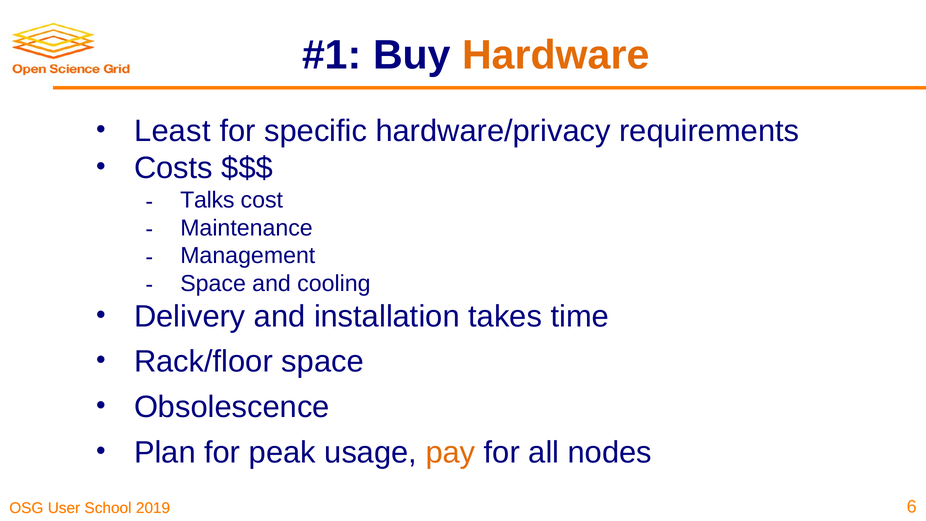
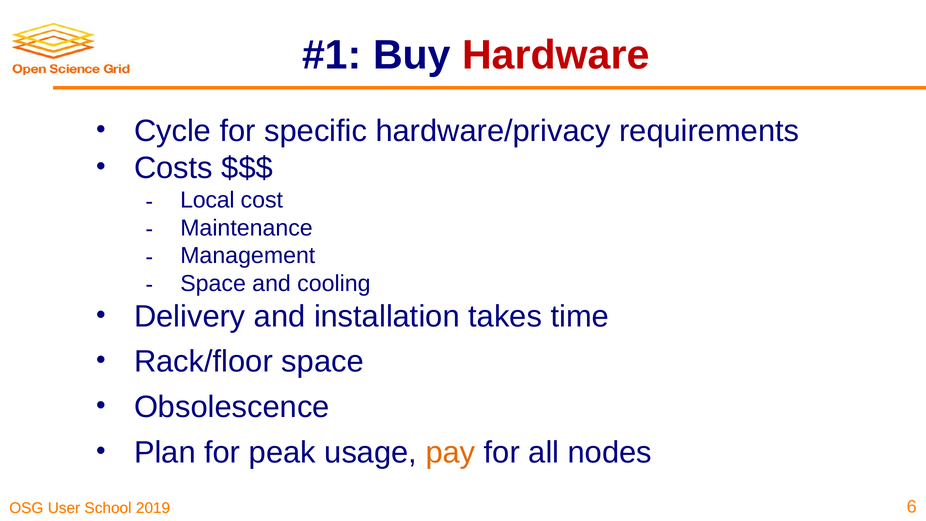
Hardware colour: orange -> red (556, 55)
Least: Least -> Cycle (173, 131)
Talks: Talks -> Local (207, 200)
